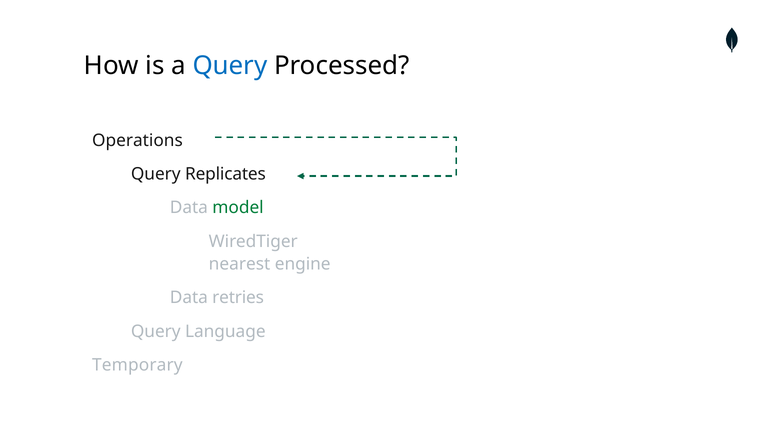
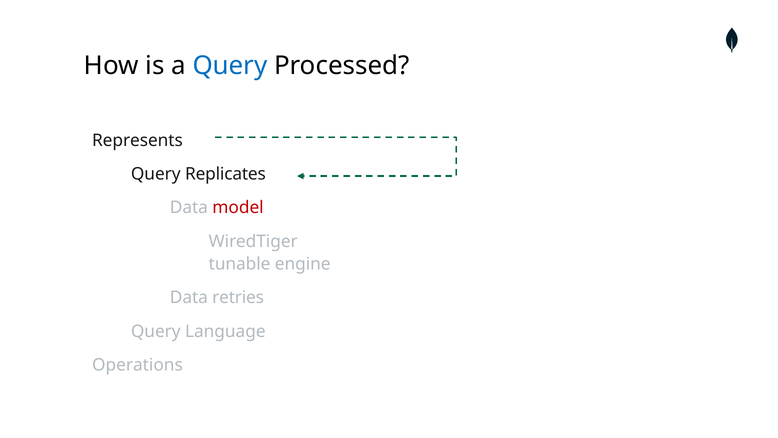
Operations: Operations -> Represents (137, 140)
model colour: green -> red (238, 208)
nearest: nearest -> tunable (240, 264)
Temporary: Temporary -> Operations (137, 365)
